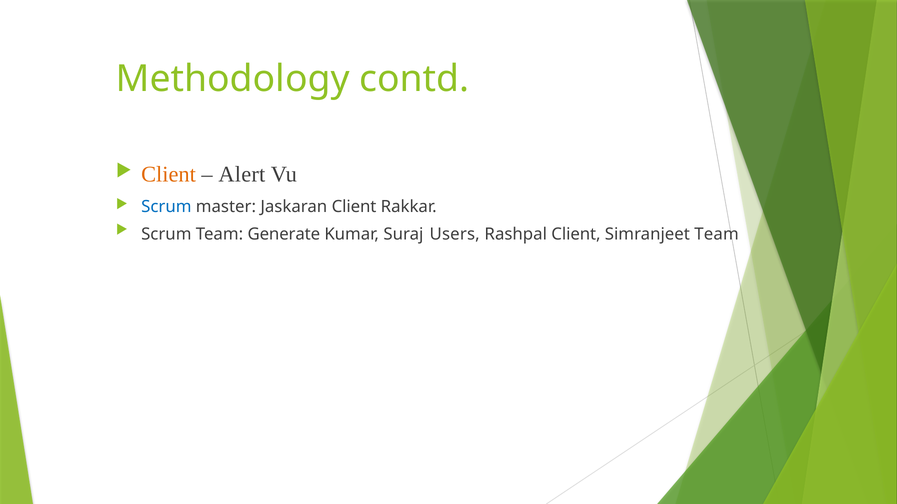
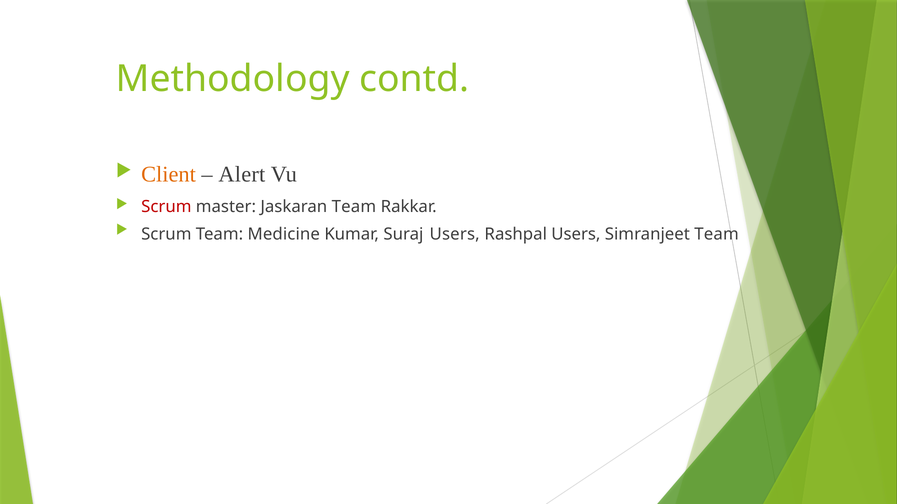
Scrum colour: blue -> red (166, 207)
Jaskaran Client: Client -> Team (354, 207)
Generate: Generate -> Medicine (284, 235)
Rashpal Client: Client -> Users (576, 235)
